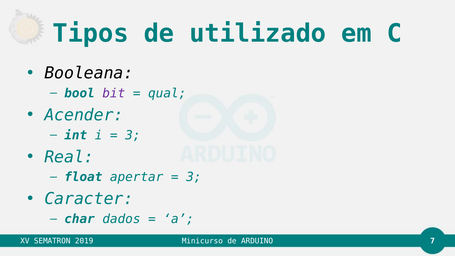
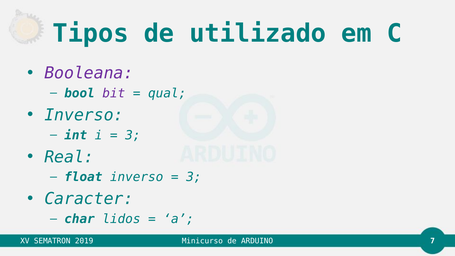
Booleana colour: black -> purple (89, 73)
Acender: Acender -> Inverso (84, 115)
float apertar: apertar -> inverso (137, 177)
dados: dados -> lidos (121, 219)
